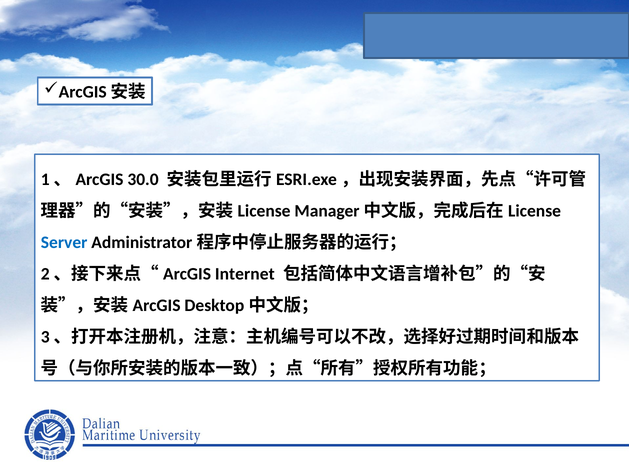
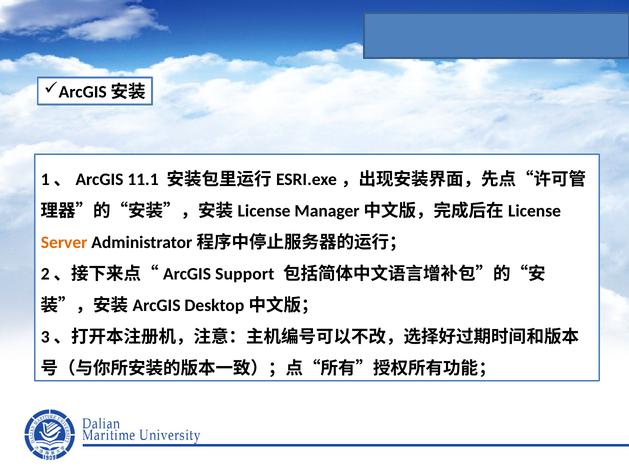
30.0: 30.0 -> 11.1 (143, 179)
Server colour: blue -> orange (64, 242)
Internet: Internet -> Support (245, 274)
